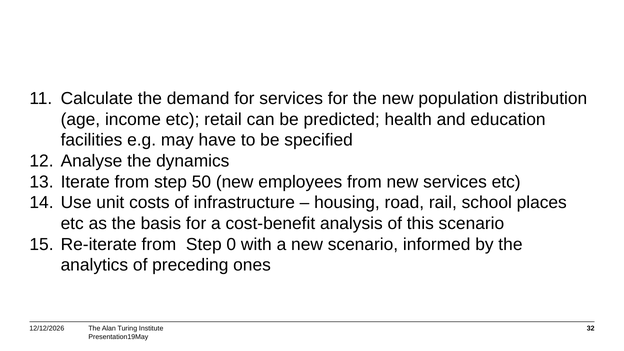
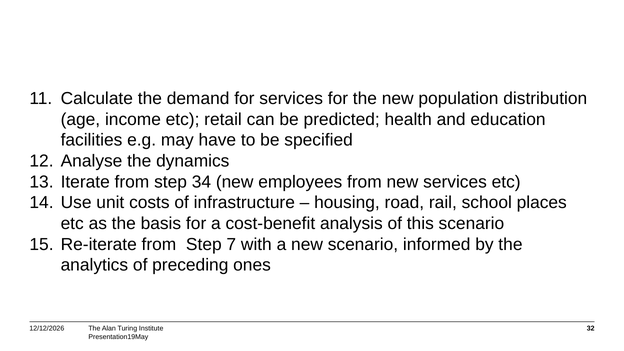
50: 50 -> 34 (201, 182)
0: 0 -> 7 (231, 244)
